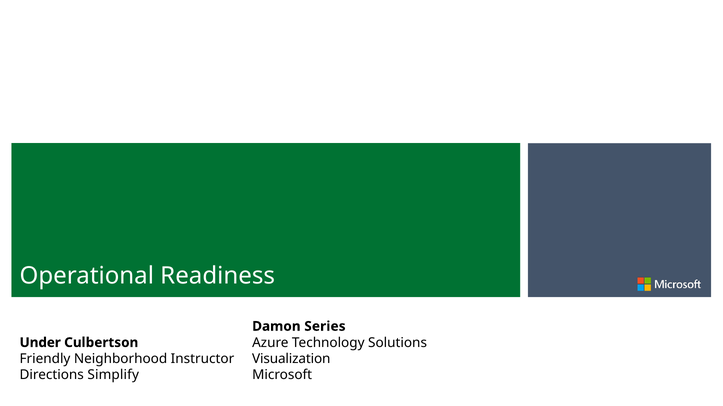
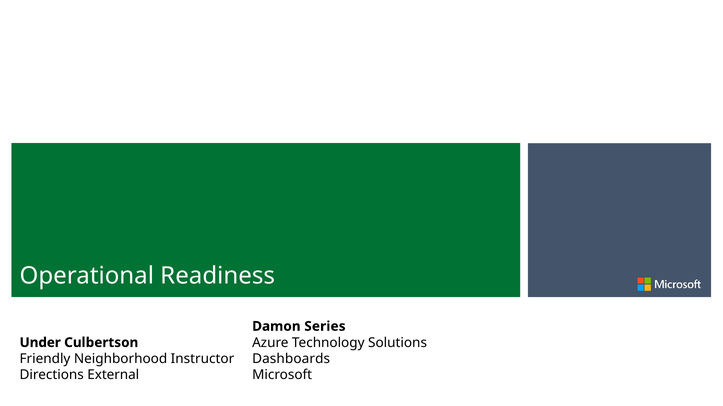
Visualization: Visualization -> Dashboards (291, 359)
Simplify: Simplify -> External (113, 376)
